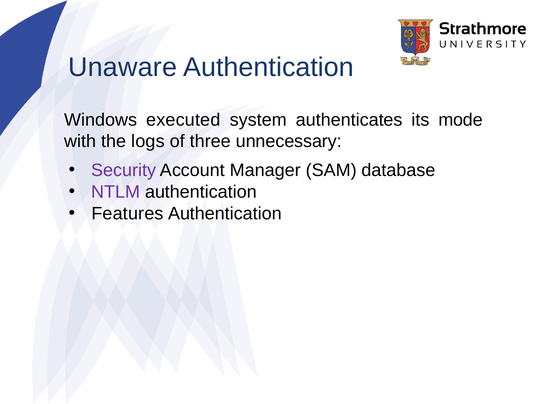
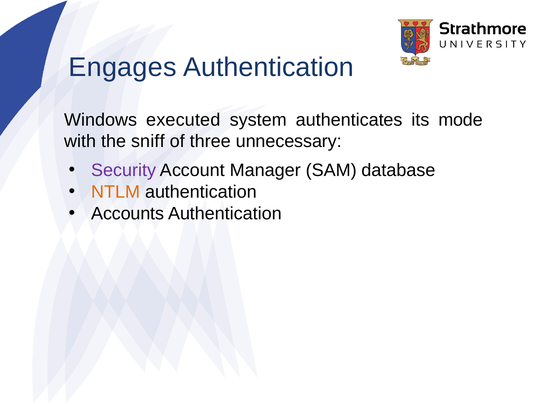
Unaware: Unaware -> Engages (123, 67)
logs: logs -> sniff (148, 141)
NTLM colour: purple -> orange (116, 192)
Features: Features -> Accounts (128, 214)
